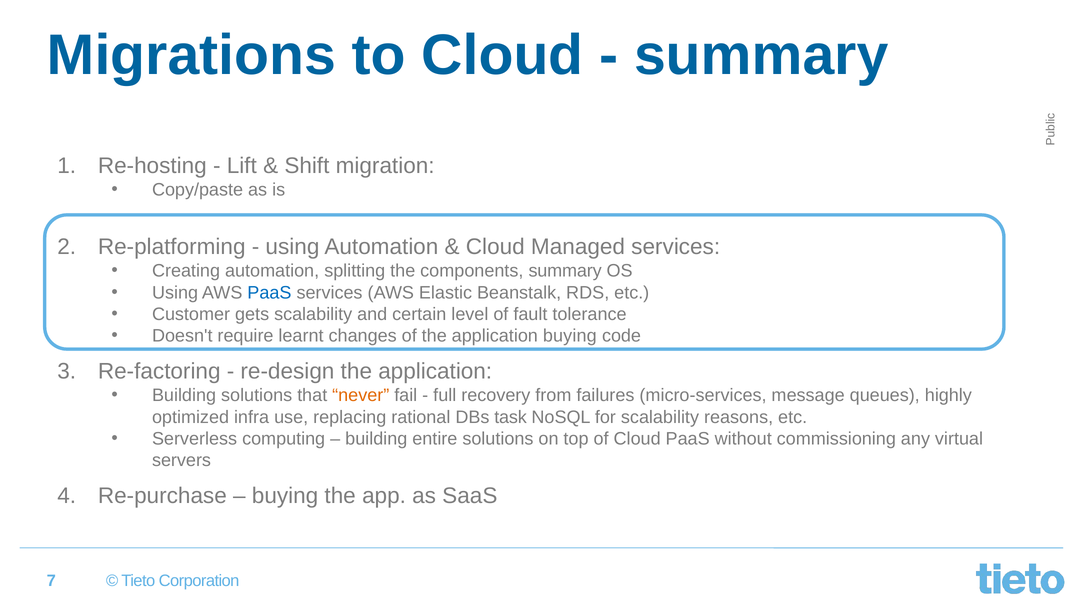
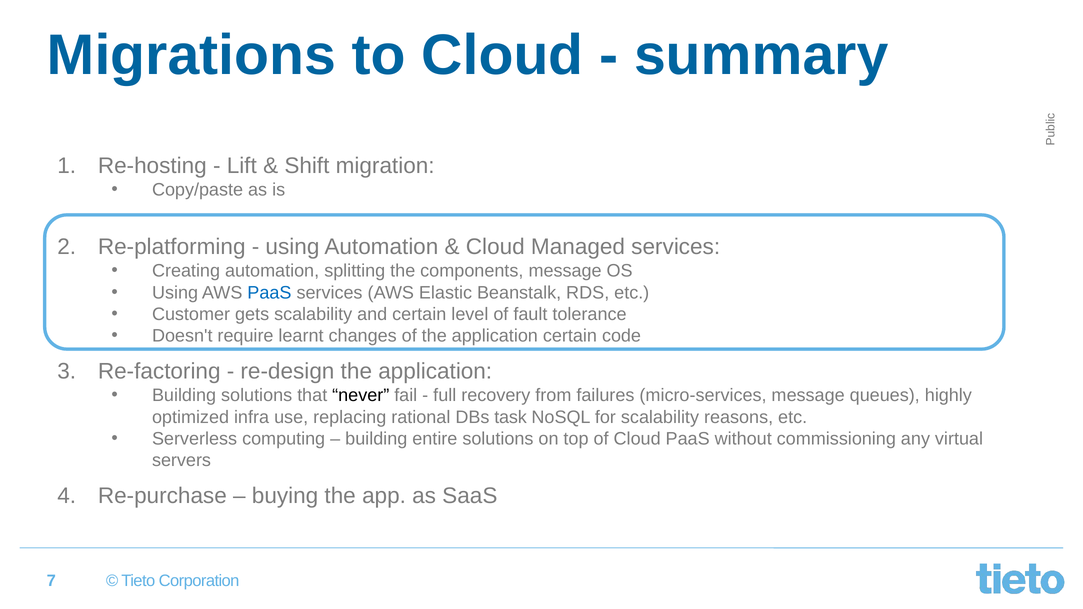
components summary: summary -> message (565, 271)
application buying: buying -> certain (570, 336)
never colour: orange -> black (361, 396)
